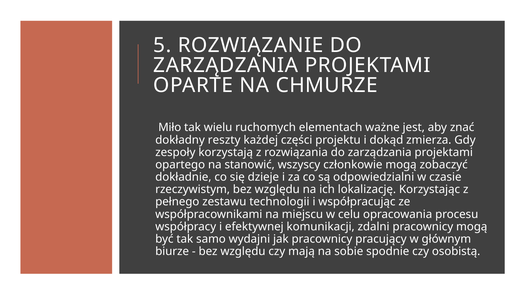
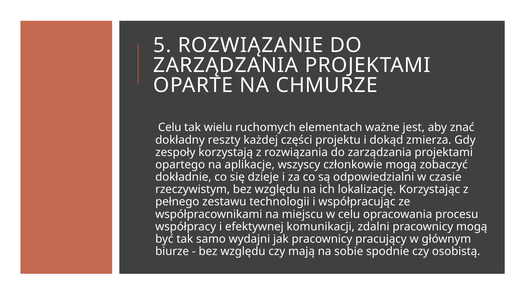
Miło: Miło -> Celu (170, 128)
stanowić: stanowić -> aplikacje (250, 165)
